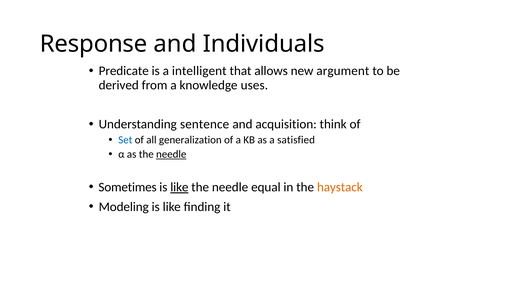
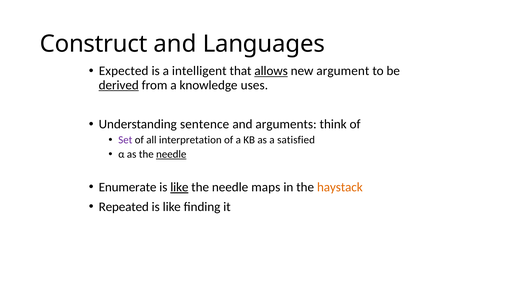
Response: Response -> Construct (94, 44)
Individuals: Individuals -> Languages (264, 44)
Predicate: Predicate -> Expected (124, 71)
allows underline: none -> present (271, 71)
derived underline: none -> present (119, 85)
acquisition: acquisition -> arguments (286, 124)
Set colour: blue -> purple (125, 140)
generalization: generalization -> interpretation (190, 140)
Sometimes: Sometimes -> Enumerate (128, 187)
equal: equal -> maps (266, 187)
Modeling: Modeling -> Repeated (124, 207)
